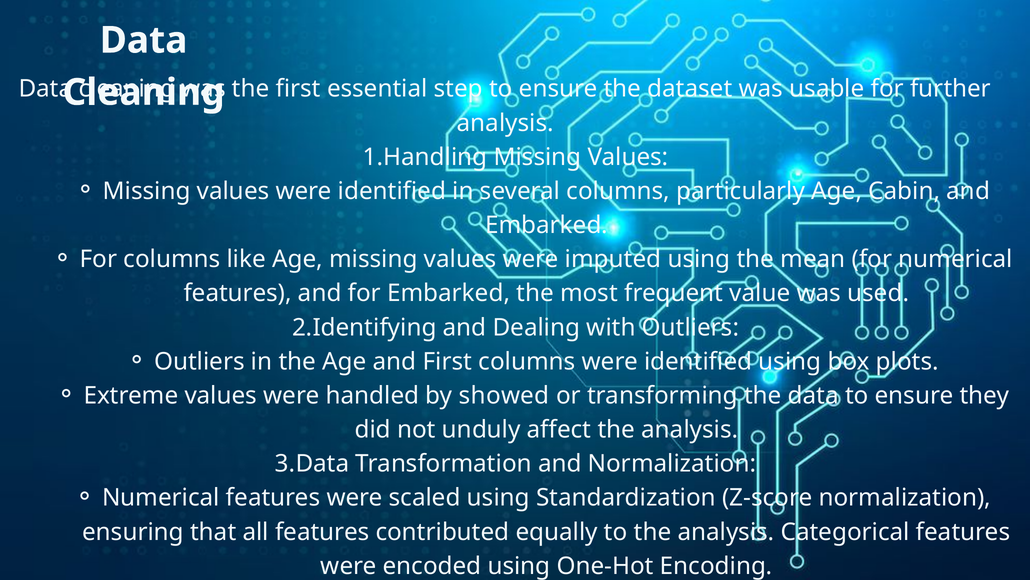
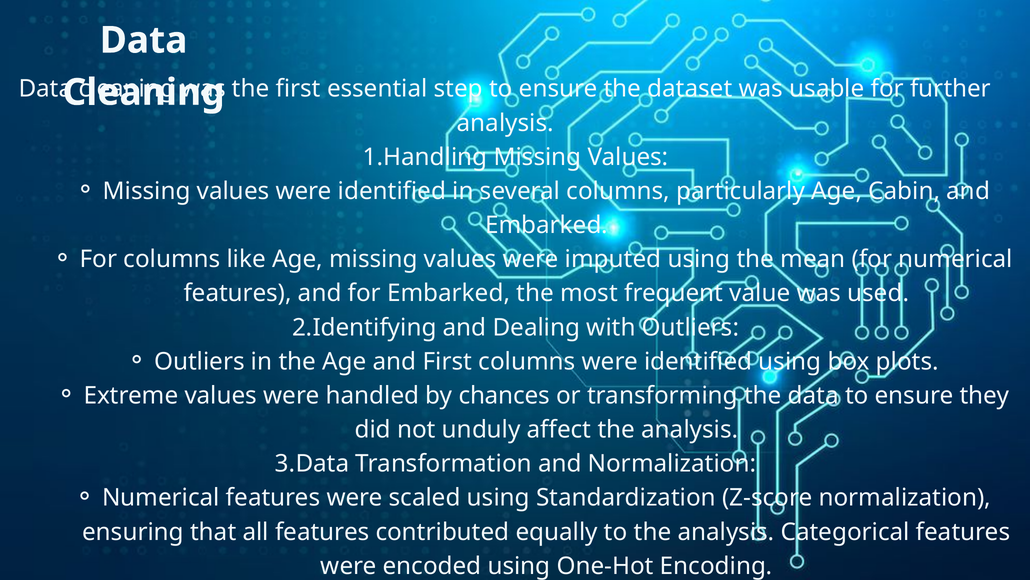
showed: showed -> chances (504, 395)
